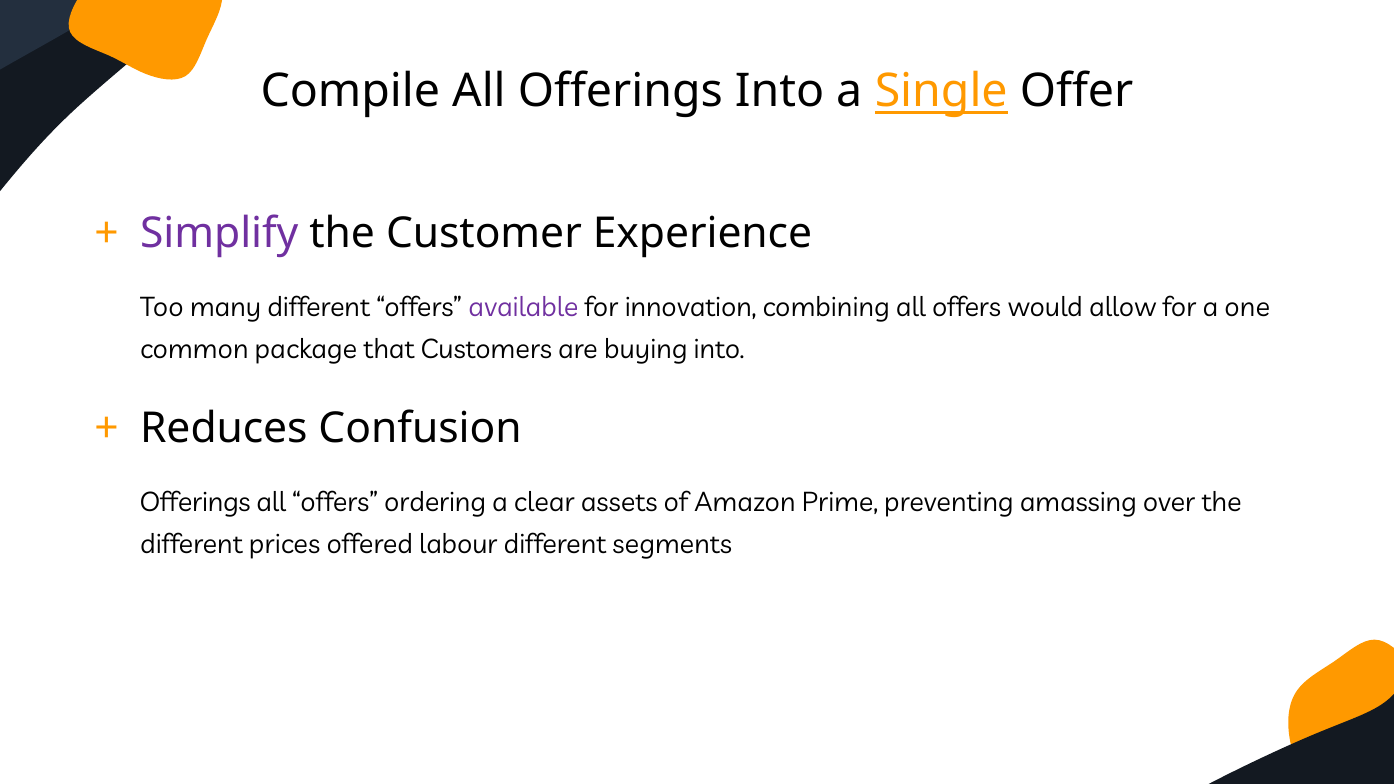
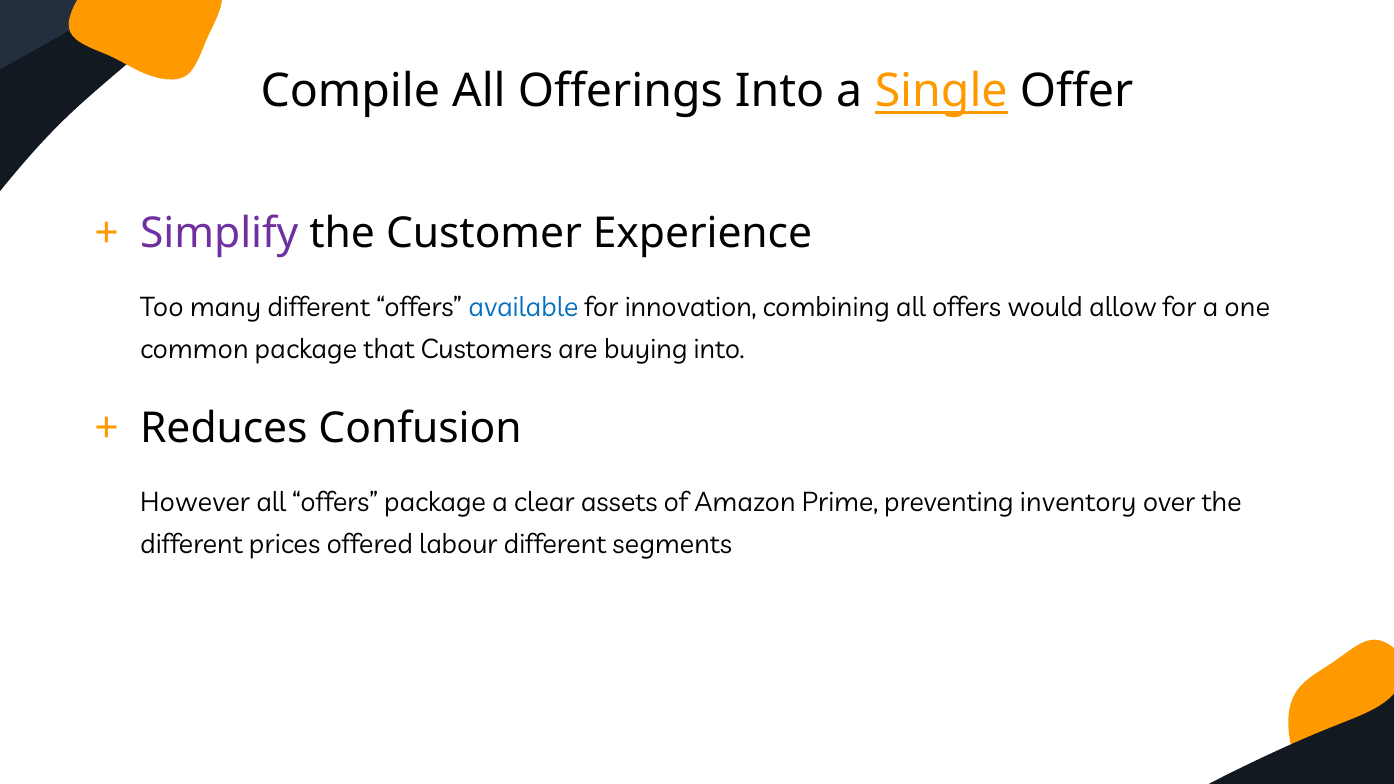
available colour: purple -> blue (523, 308)
Offerings: Offerings -> However (195, 503)
offers ordering: ordering -> package (435, 503)
amassing: amassing -> inventory (1078, 503)
